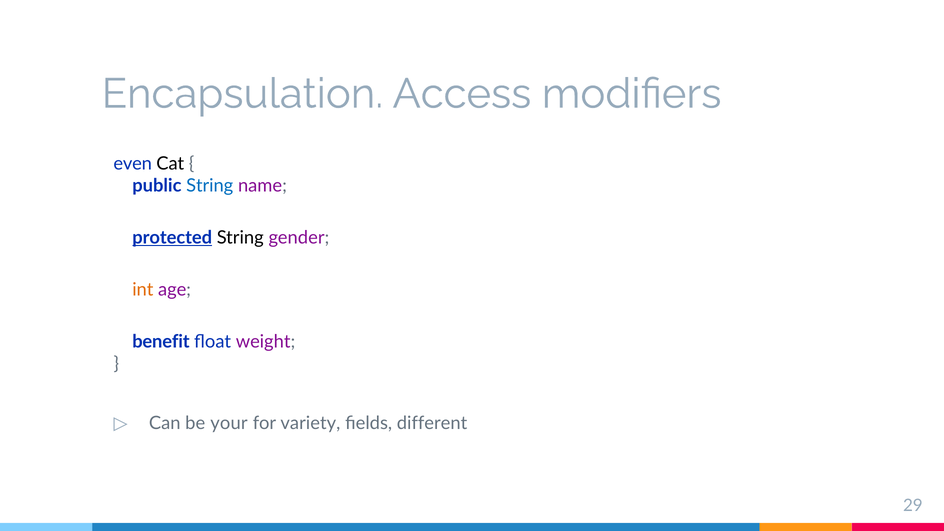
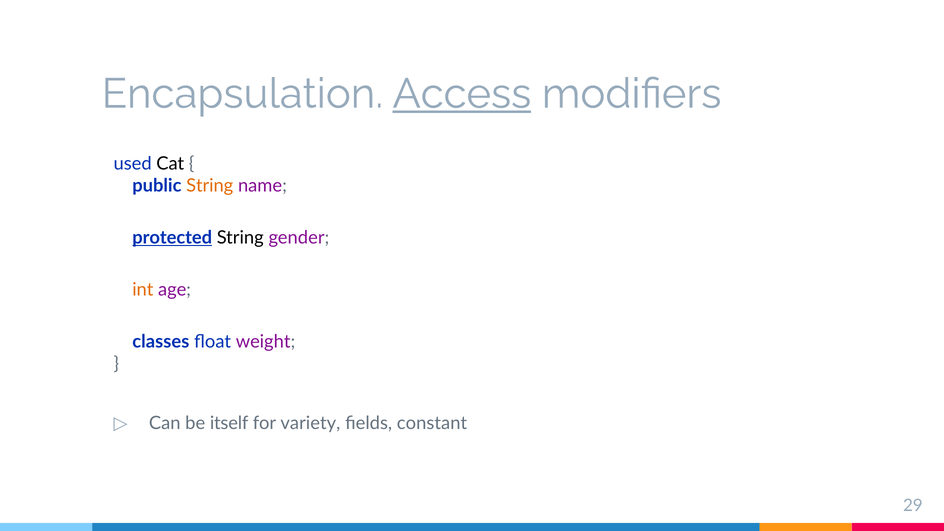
Access underline: none -> present (462, 94)
even: even -> used (133, 164)
String colour: blue -> orange (210, 186)
benefit: benefit -> classes (161, 341)
your: your -> itself (229, 423)
different: different -> constant (432, 423)
